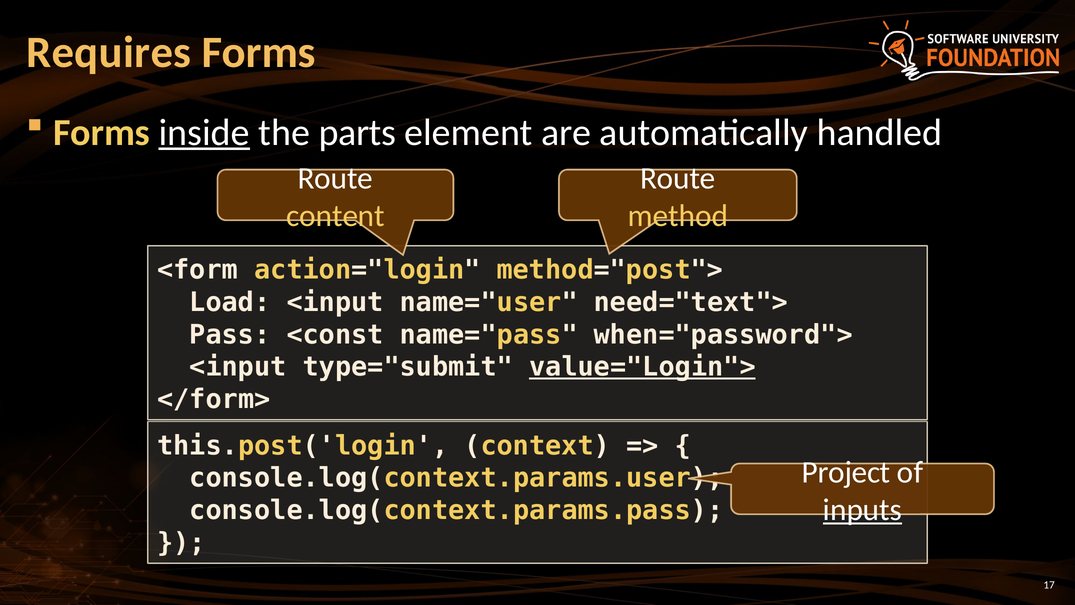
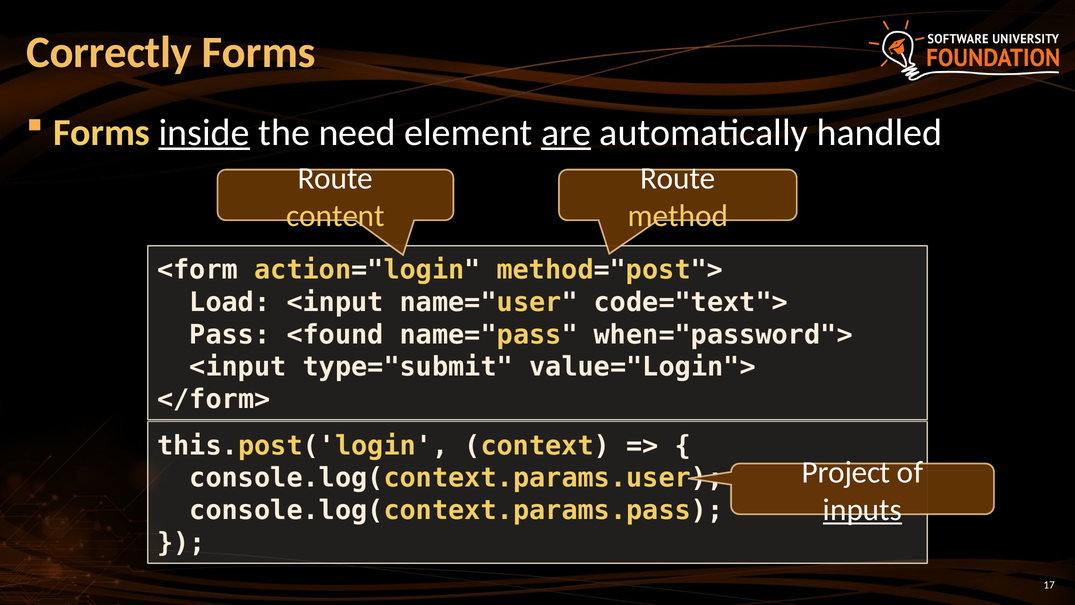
Requires: Requires -> Correctly (109, 52)
parts: parts -> need (357, 132)
are underline: none -> present (566, 132)
need="text">: need="text"> -> code="text"> (691, 302)
<const: <const -> <found (335, 335)
value="Login"> underline: present -> none (642, 367)
